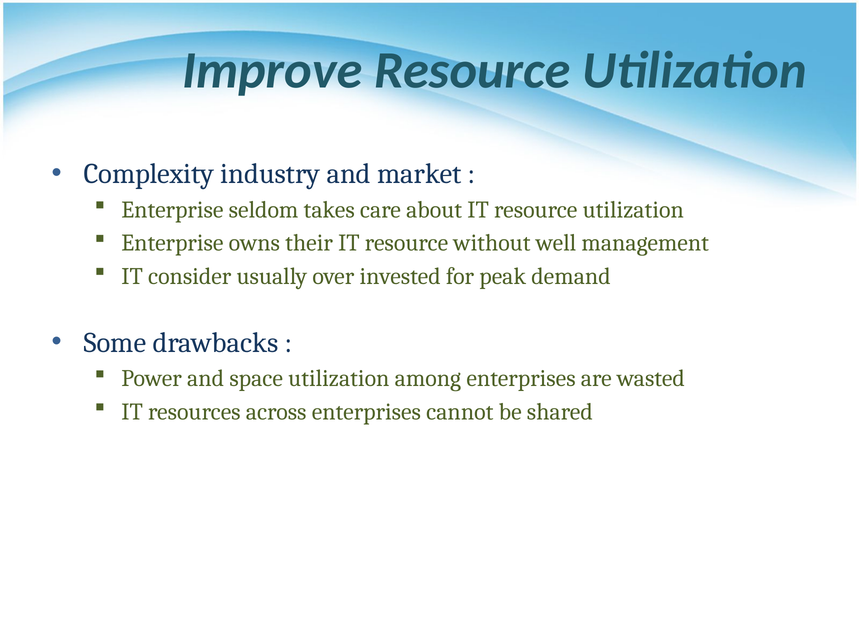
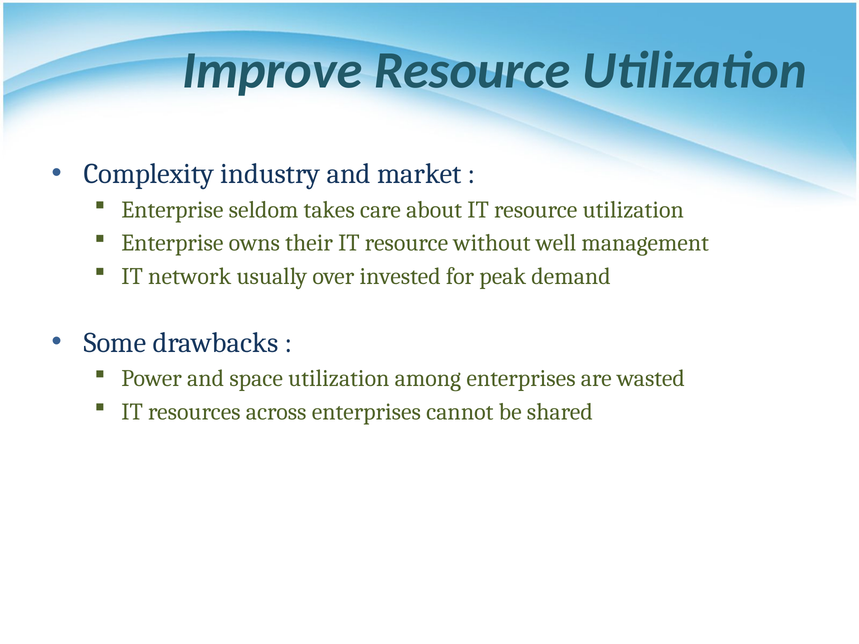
consider: consider -> network (190, 277)
